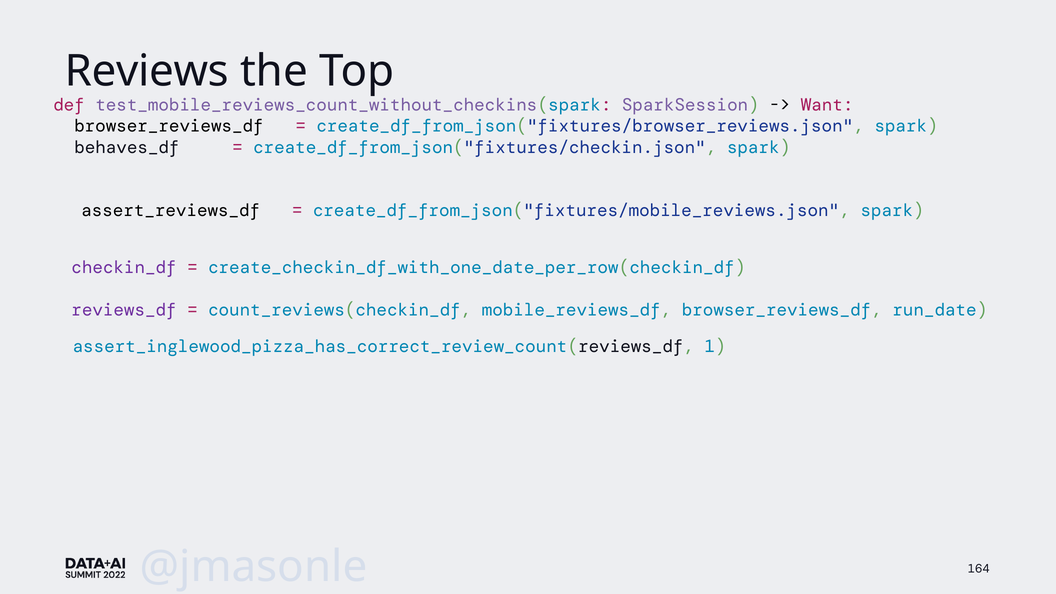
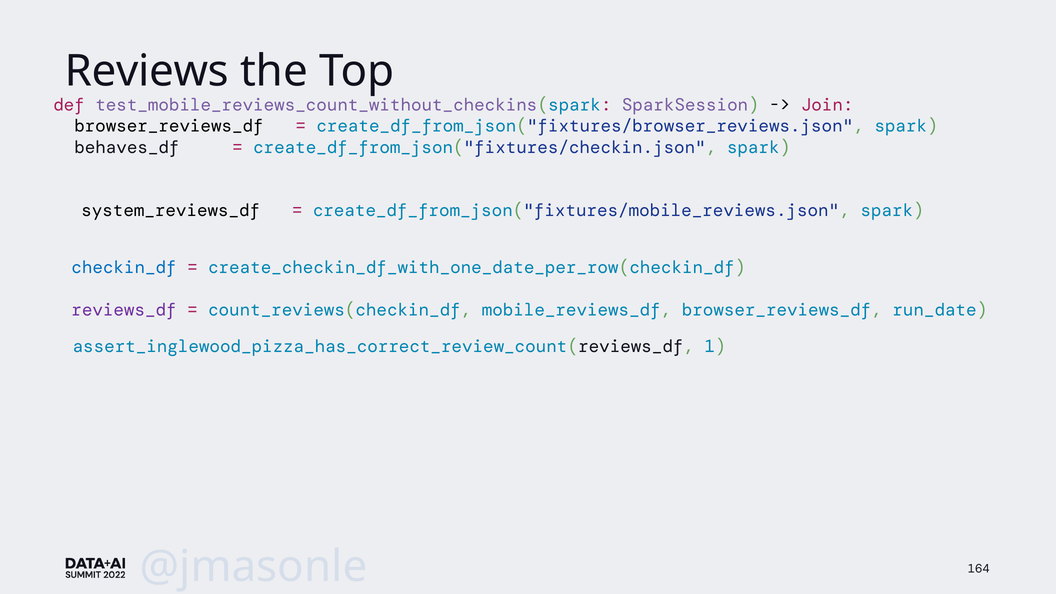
Want: Want -> Join (827, 105)
assert_reviews_df: assert_reviews_df -> system_reviews_df (171, 210)
checkin_df colour: purple -> blue (124, 268)
